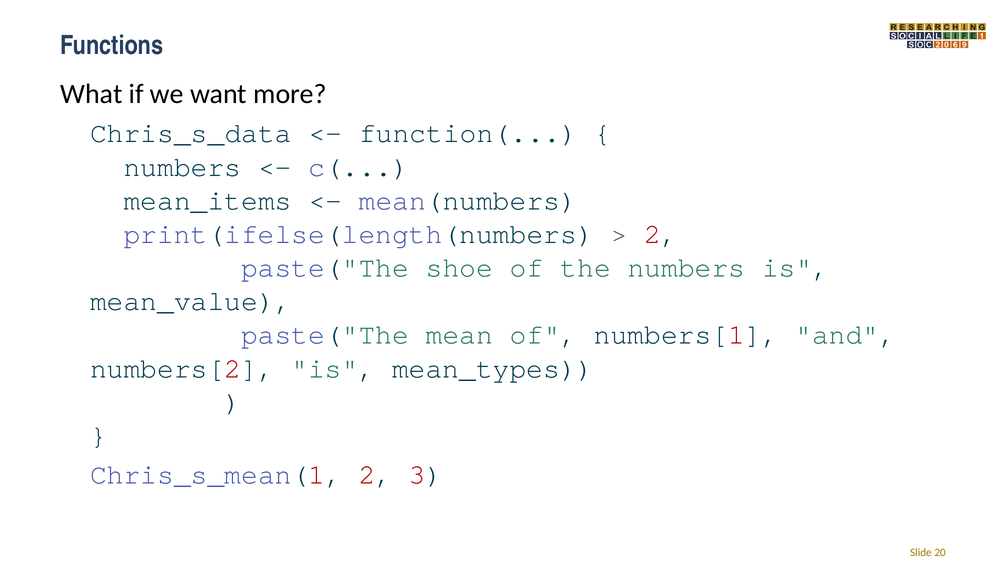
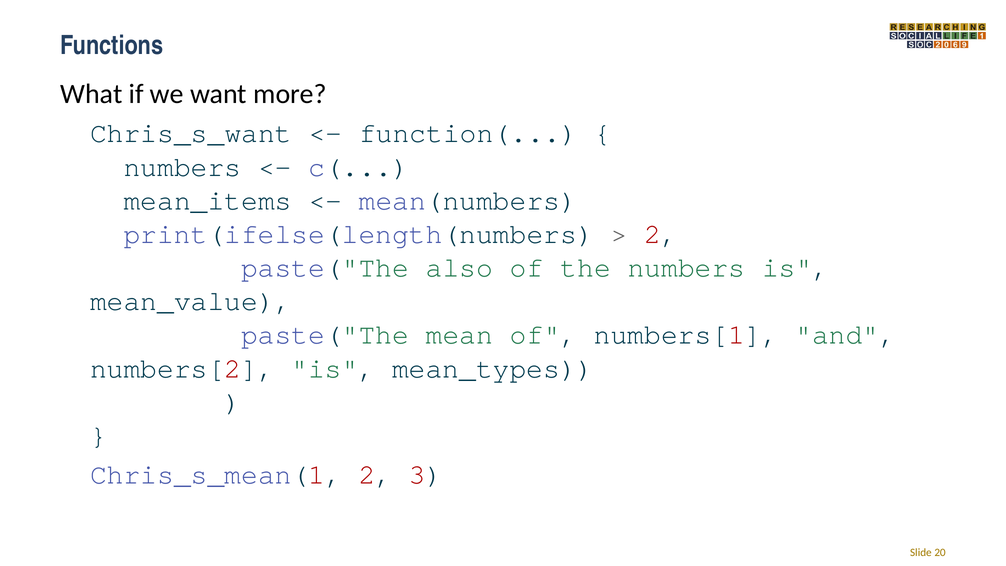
Chris_s_data: Chris_s_data -> Chris_s_want (191, 133)
shoe: shoe -> also (459, 268)
